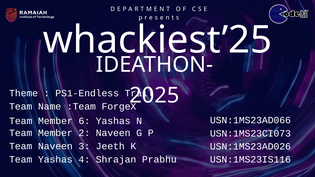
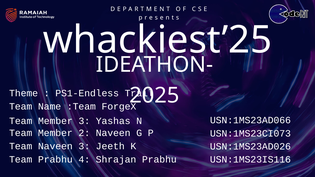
Member 6: 6 -> 3 (84, 121)
Team Yashas: Yashas -> Prabhu (55, 160)
